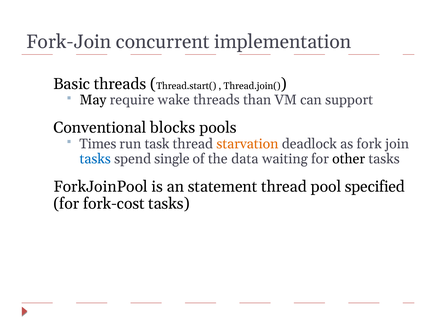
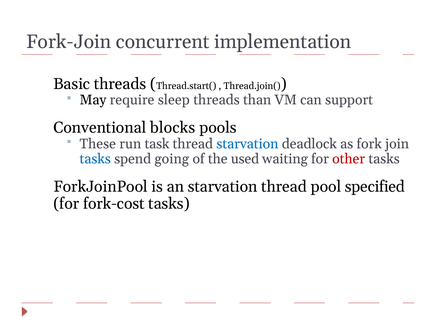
wake: wake -> sleep (174, 100)
Times: Times -> These (98, 144)
starvation colour: orange -> blue (247, 144)
single: single -> going (172, 159)
data: data -> used (245, 159)
other colour: black -> red (349, 159)
an statement: statement -> starvation (223, 187)
